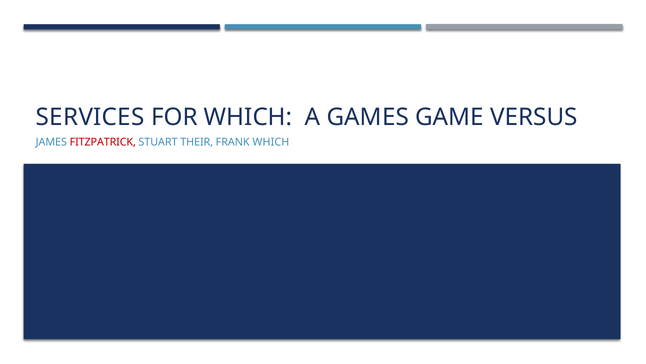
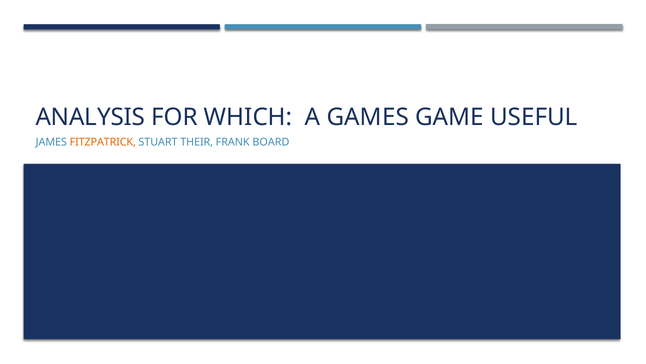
SERVICES: SERVICES -> ANALYSIS (90, 117)
VERSUS: VERSUS -> USEFUL (534, 117)
FITZPATRICK colour: red -> orange (103, 142)
FRANK WHICH: WHICH -> BOARD (271, 142)
